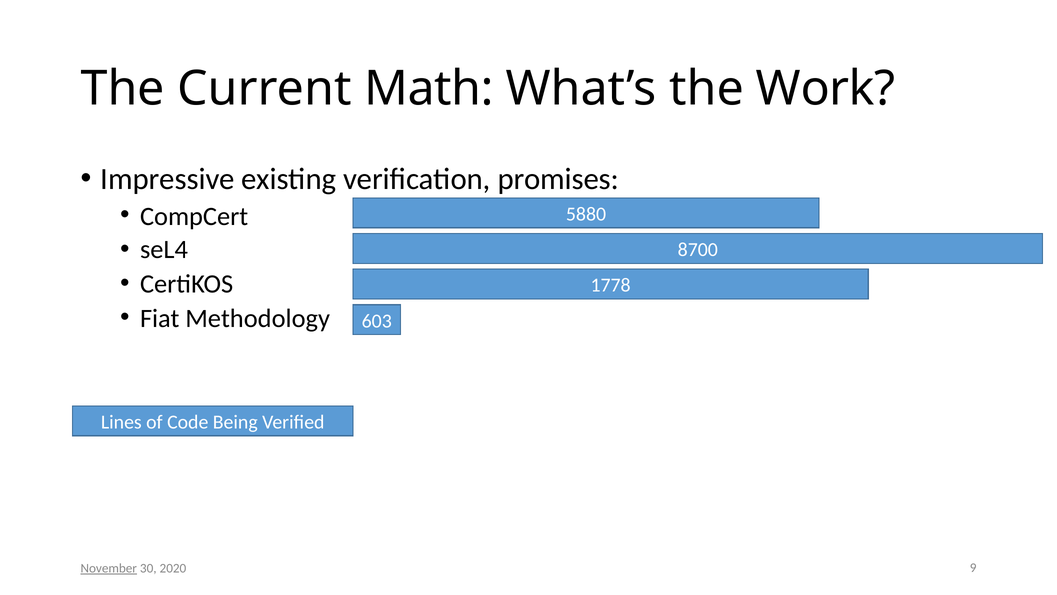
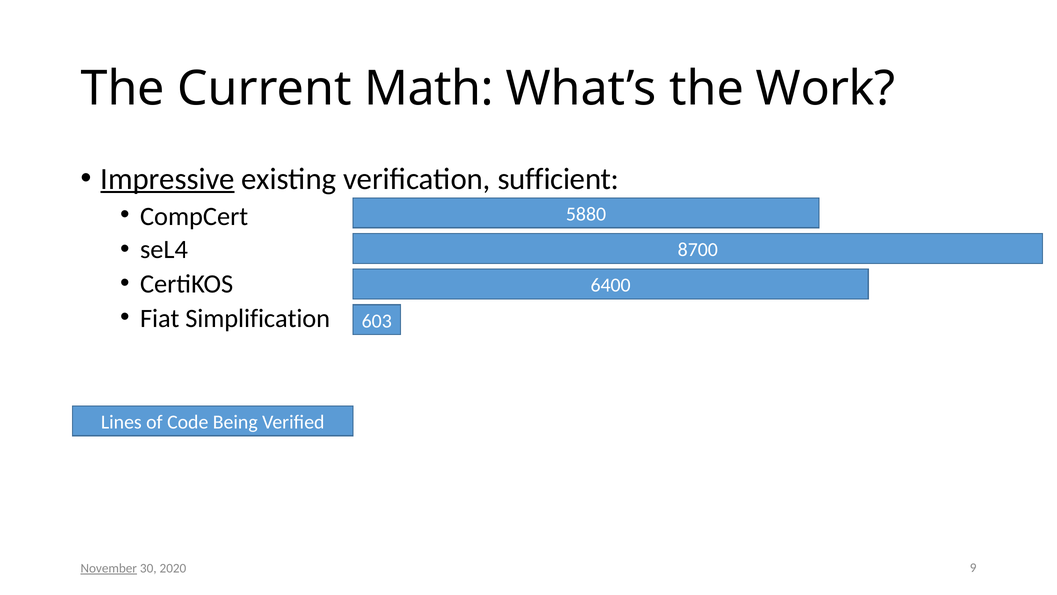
Impressive underline: none -> present (168, 179)
promises: promises -> sufficient (558, 179)
1778: 1778 -> 6400 (611, 285)
Methodology: Methodology -> Simplification (258, 318)
